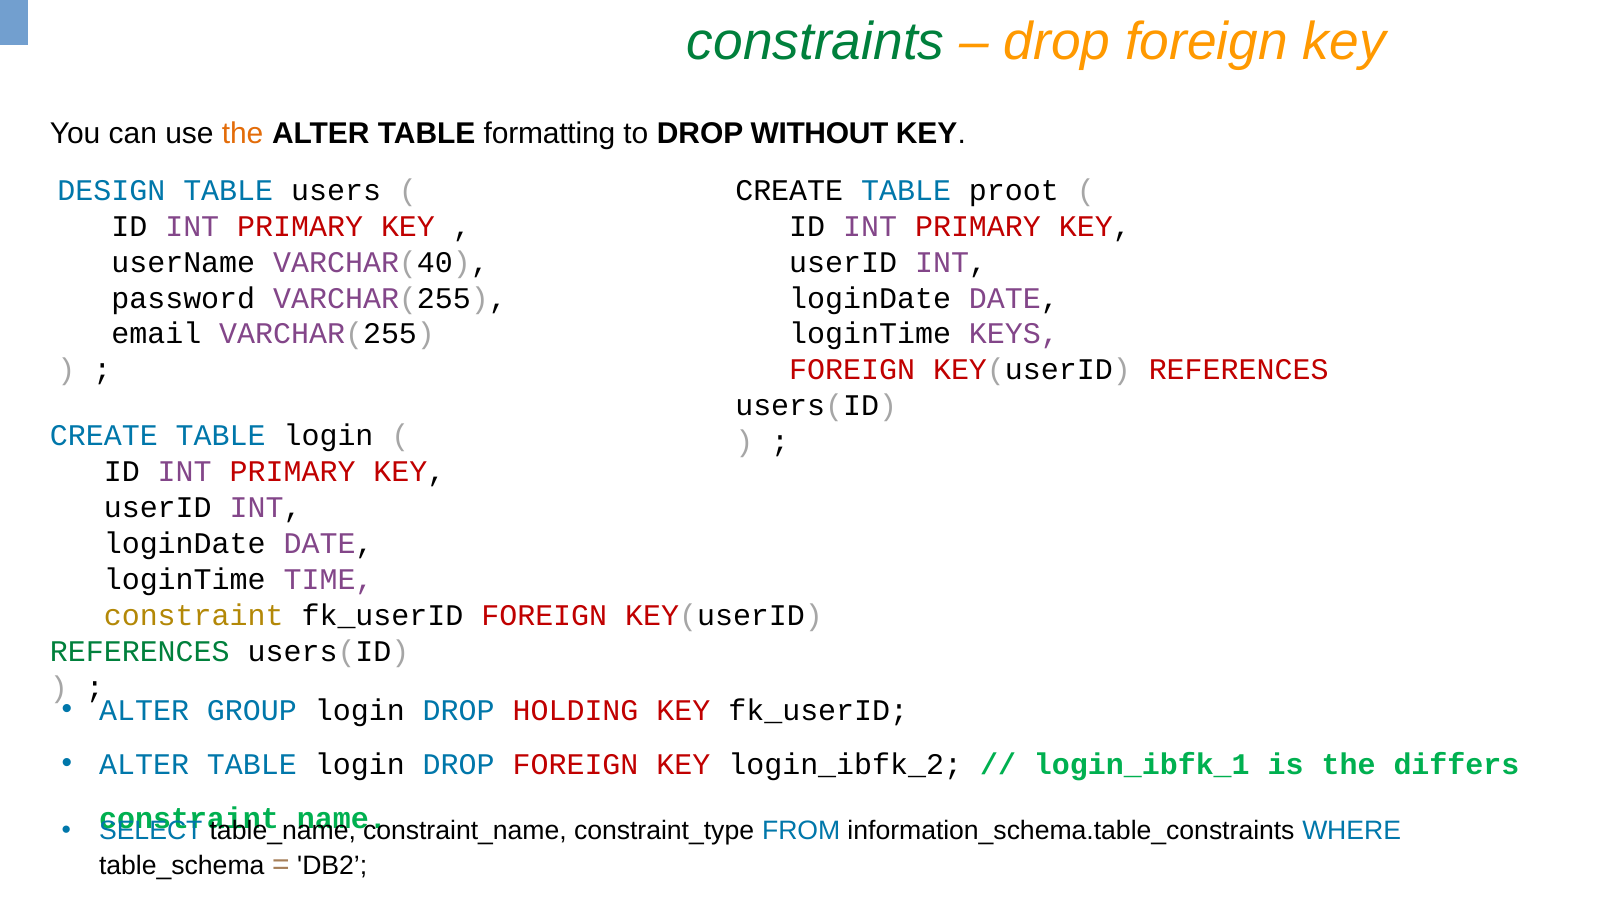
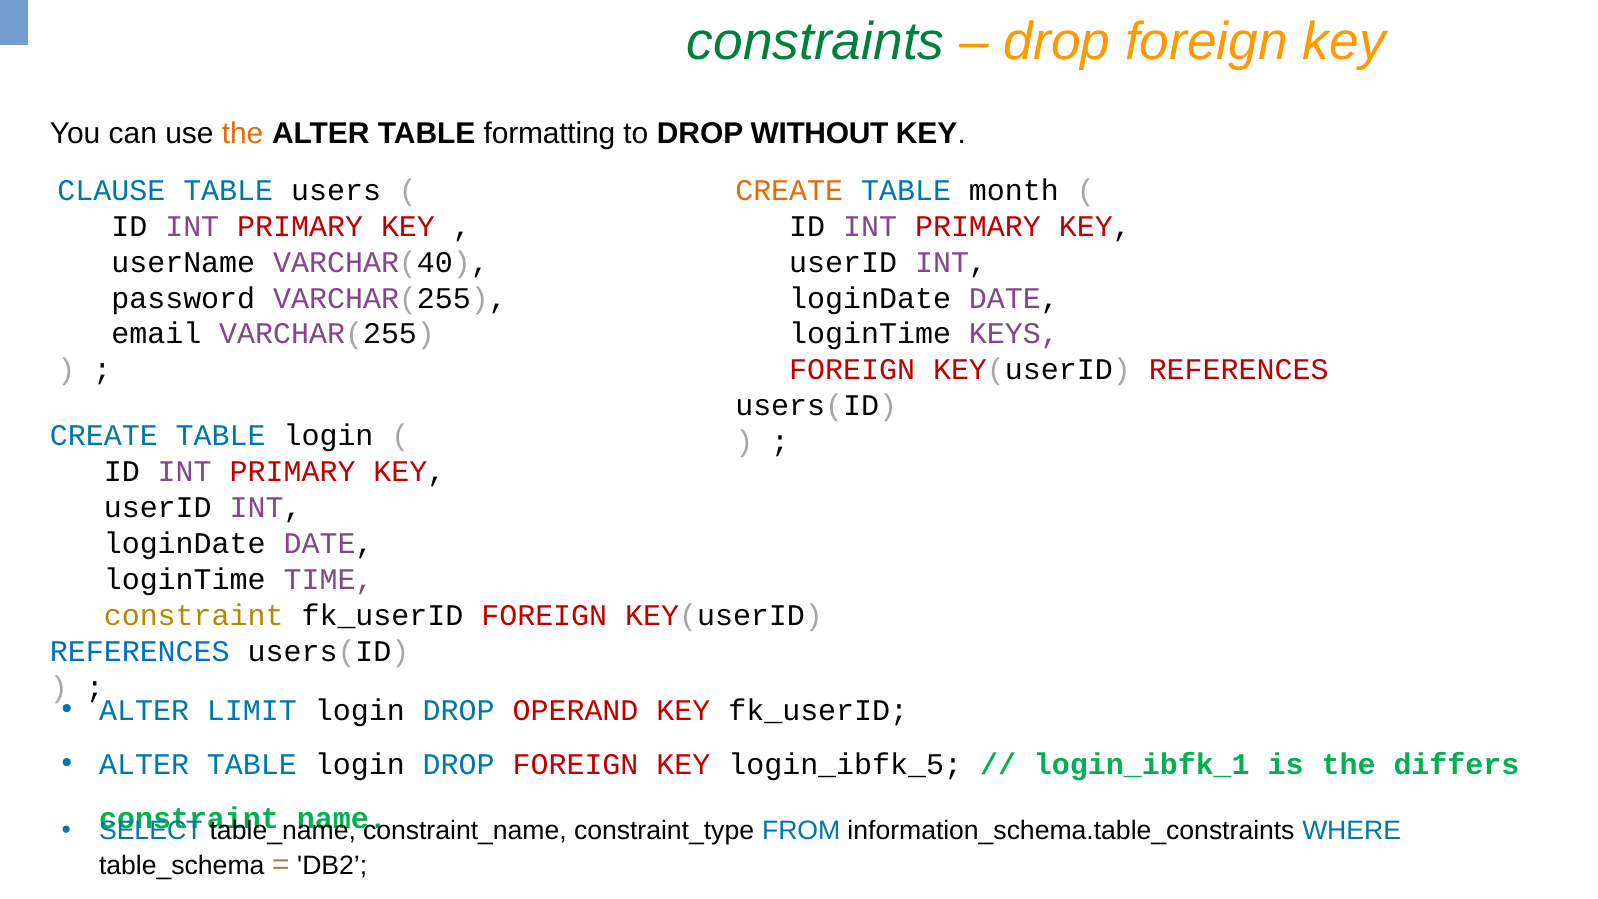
DESIGN: DESIGN -> CLAUSE (111, 190)
CREATE colour: black -> orange (789, 190)
proot: proot -> month (1014, 190)
REFERENCES colour: green -> blue (140, 651)
GROUP: GROUP -> LIMIT (252, 710)
HOLDING: HOLDING -> OPERAND (576, 710)
login_ibfk_2: login_ibfk_2 -> login_ibfk_5 (845, 764)
